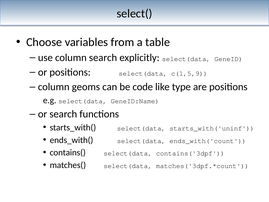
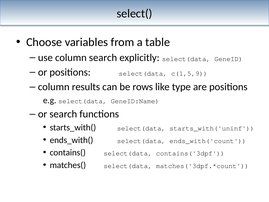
geoms: geoms -> results (86, 87)
code: code -> rows (143, 87)
